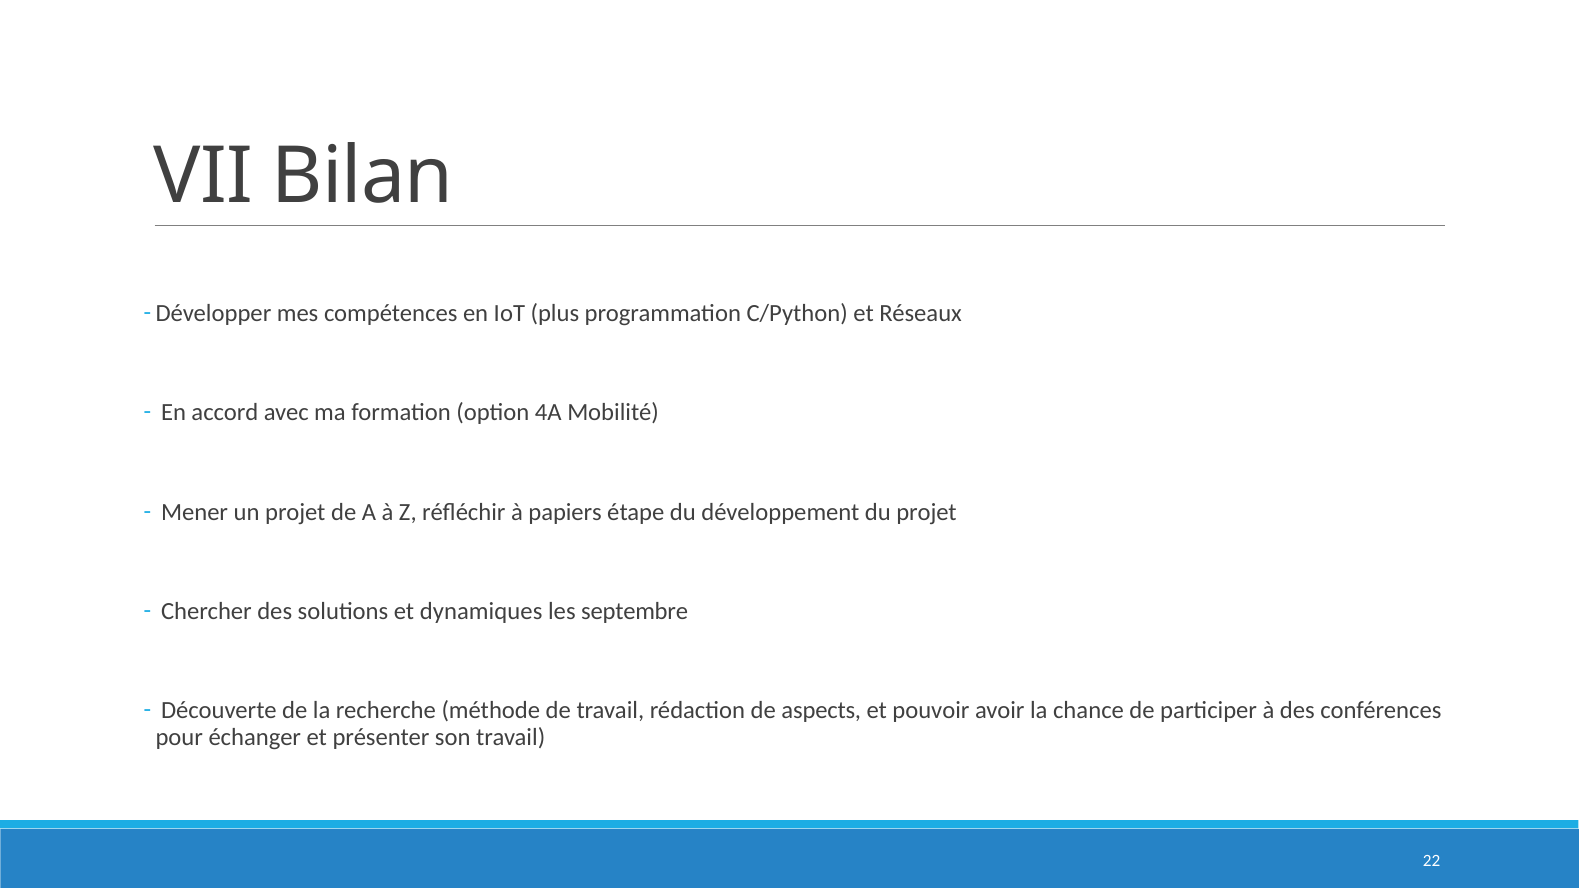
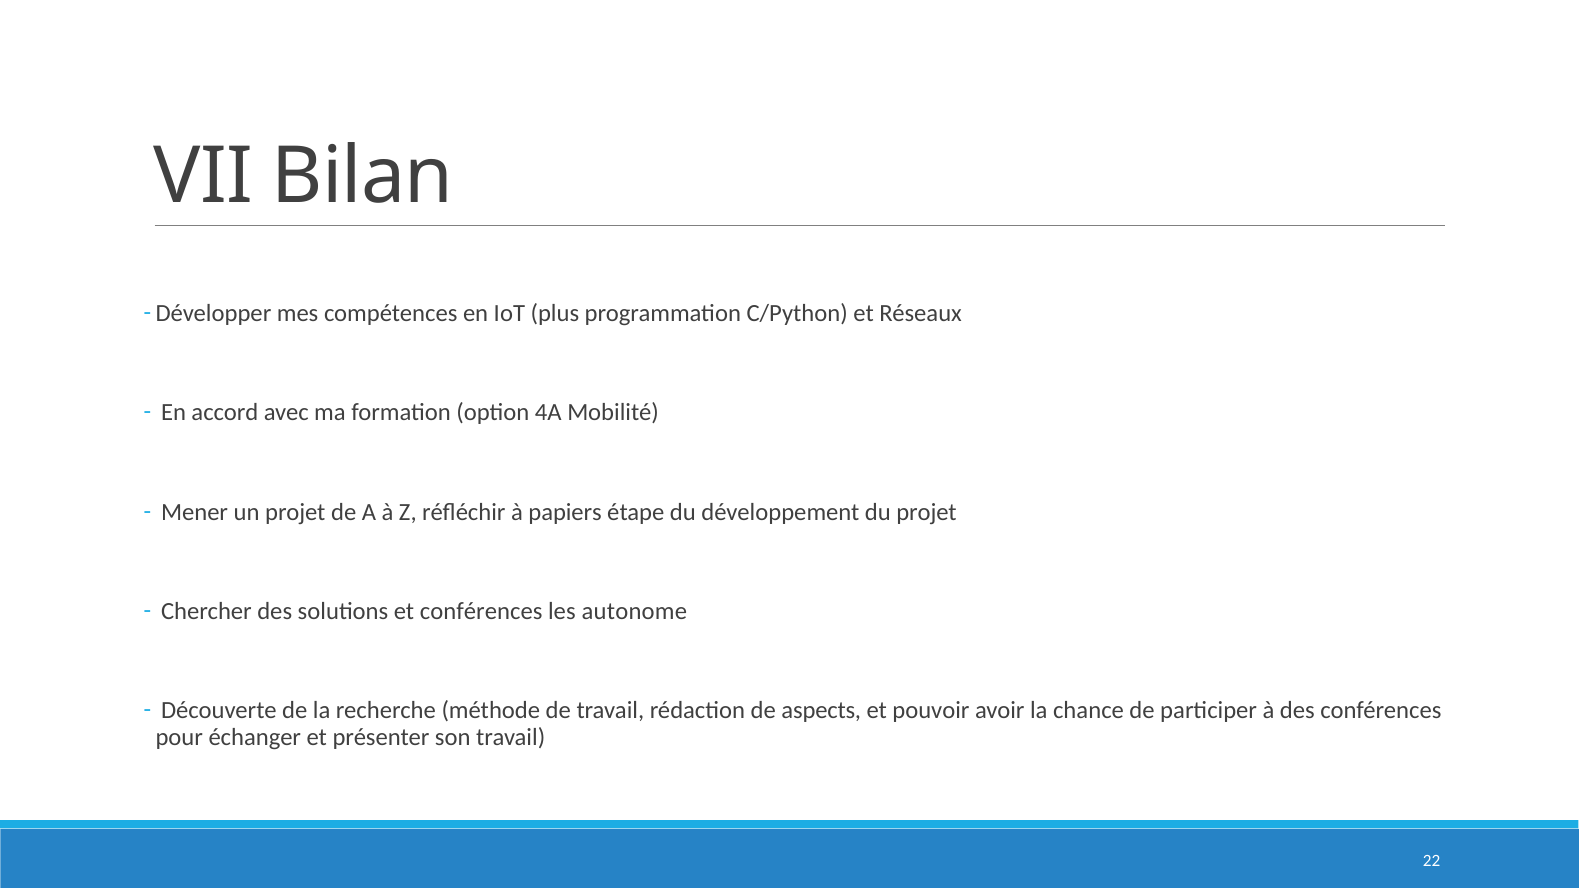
et dynamiques: dynamiques -> conférences (481, 612)
septembre: septembre -> autonome (634, 612)
